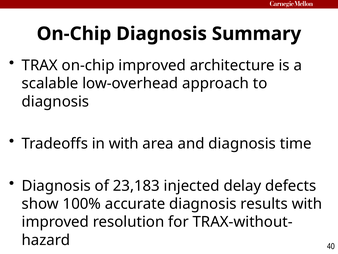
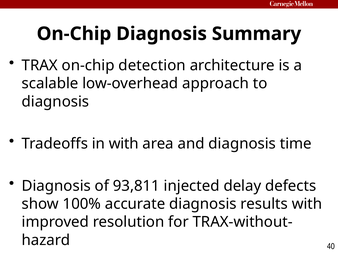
on-chip improved: improved -> detection (152, 65)
23,183: 23,183 -> 93,811 (136, 185)
